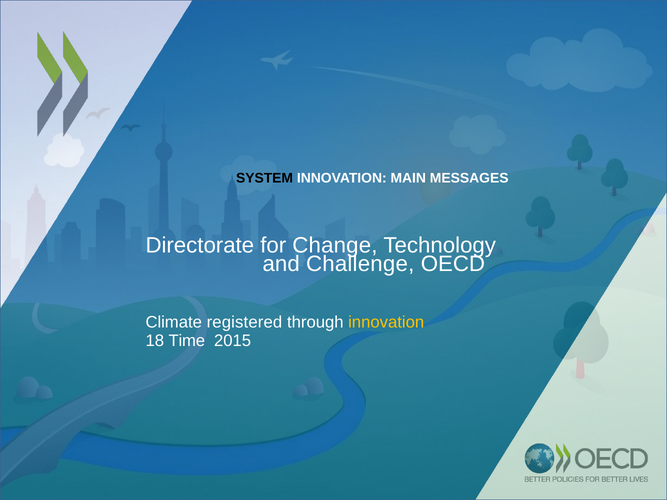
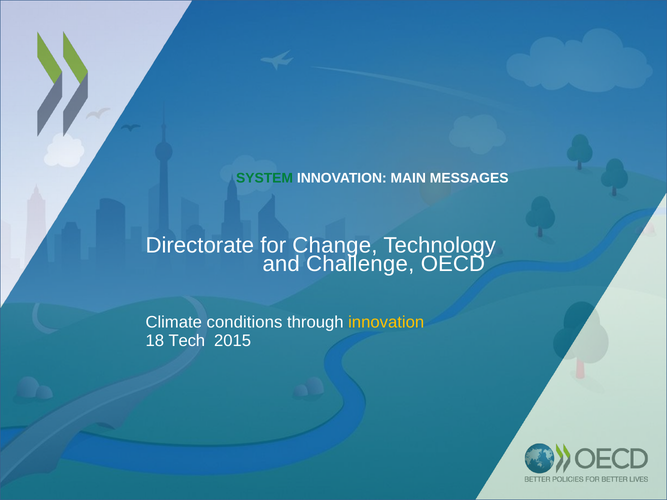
SYSTEM colour: black -> green (265, 178)
registered: registered -> conditions (244, 322)
Time: Time -> Tech (187, 341)
